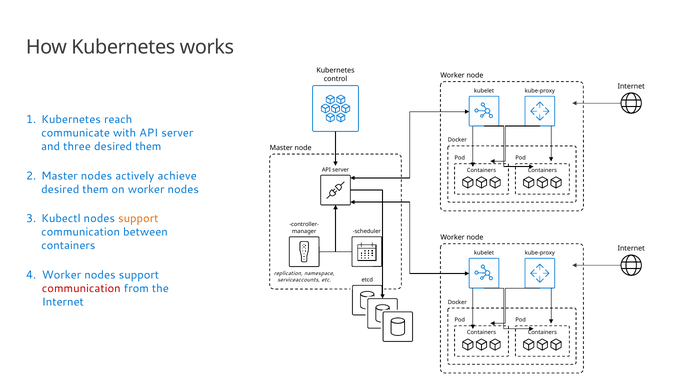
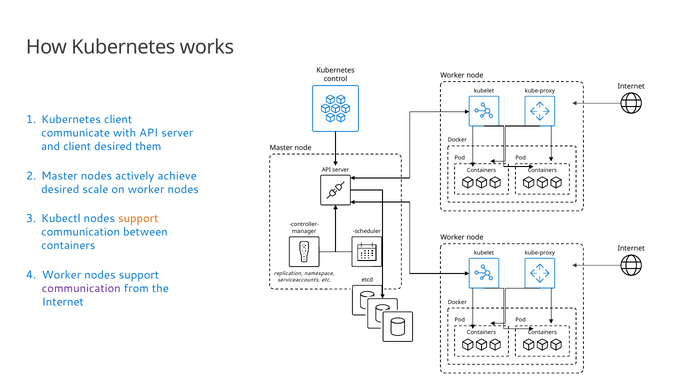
Kubernetes reach: reach -> client (118, 119)
and three: three -> client (77, 147)
them: them -> scale (95, 189)
communication colour: red -> purple (81, 288)
